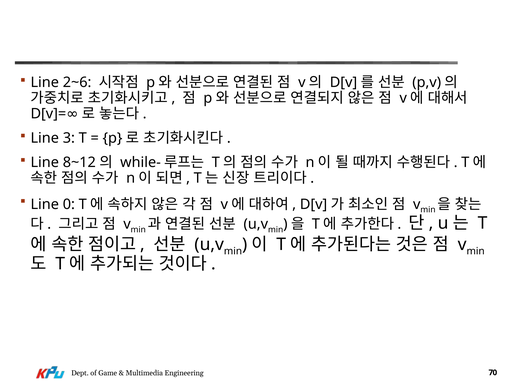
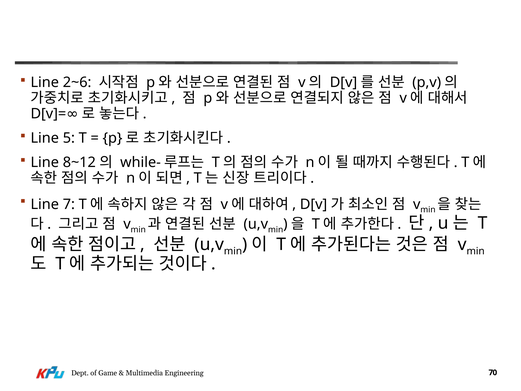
3: 3 -> 5 (69, 138)
0: 0 -> 7 (69, 204)
